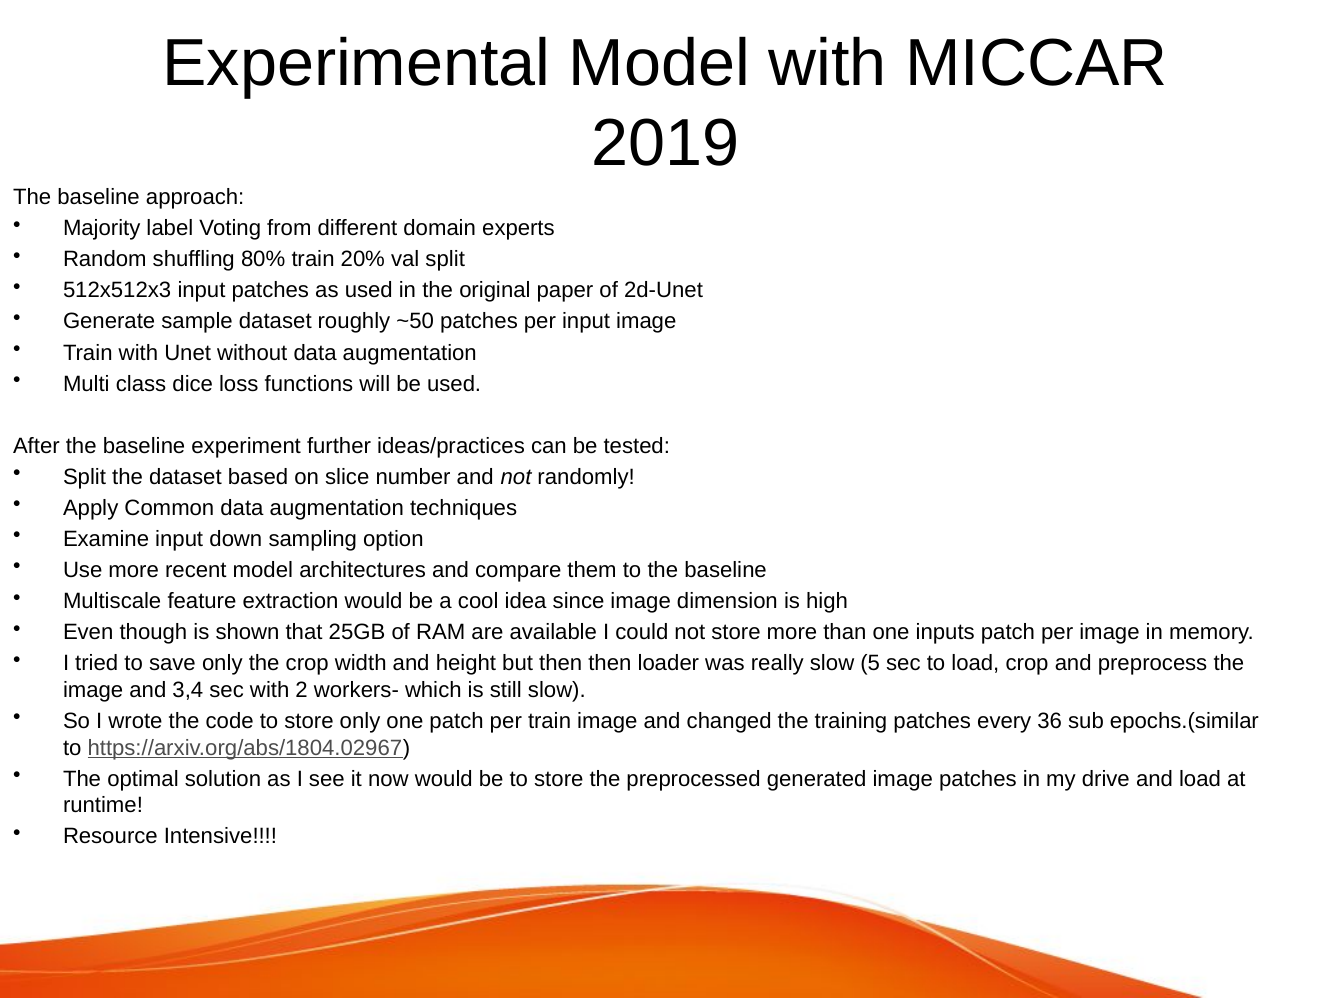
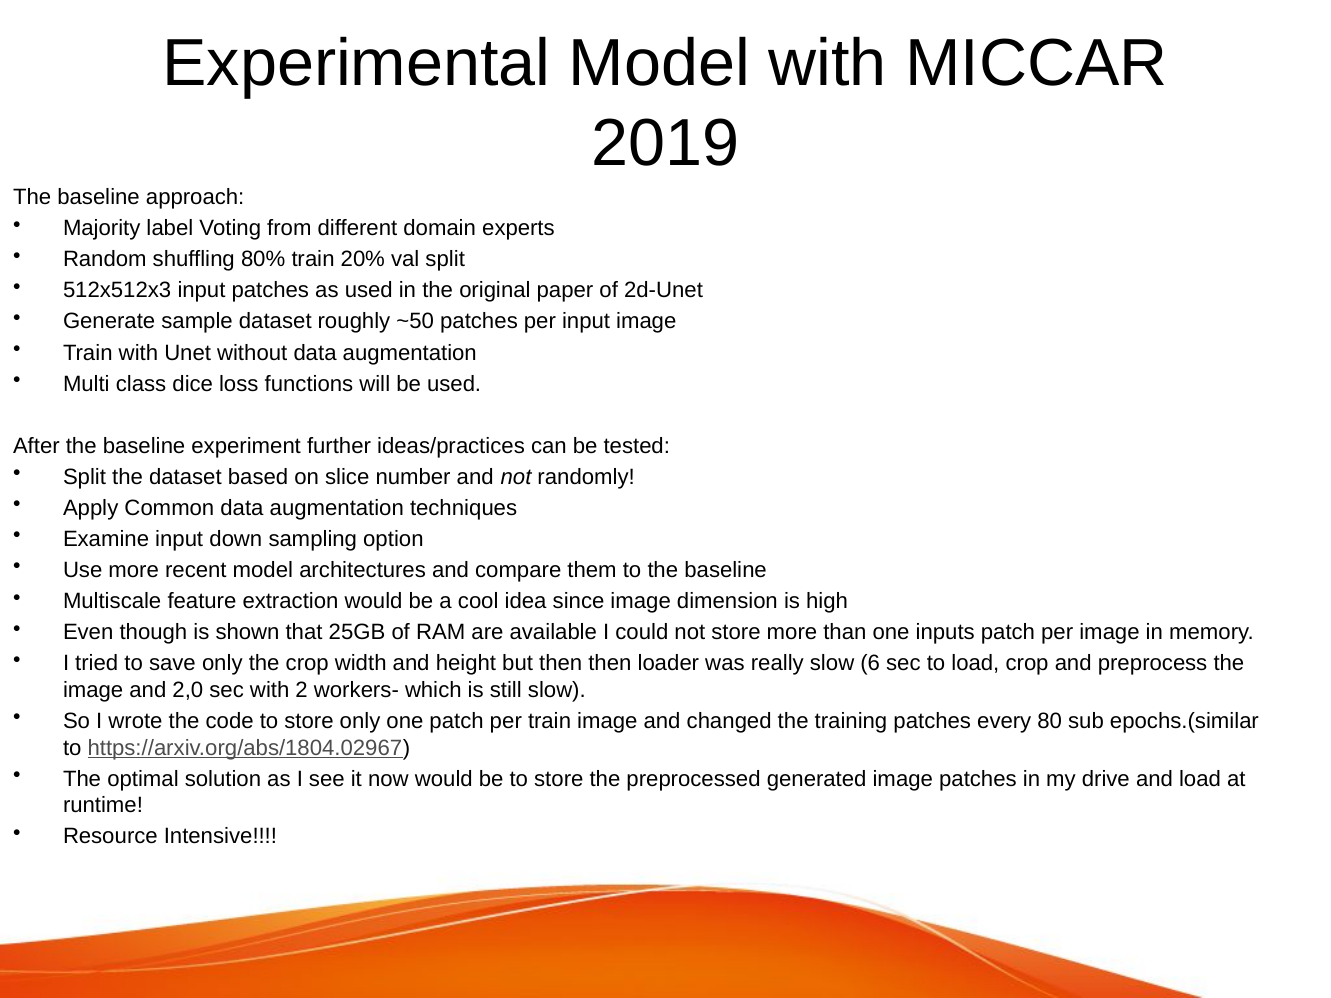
5: 5 -> 6 (870, 664)
3,4: 3,4 -> 2,0 (188, 690)
36: 36 -> 80 (1050, 721)
